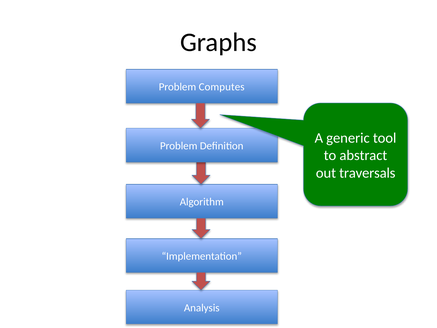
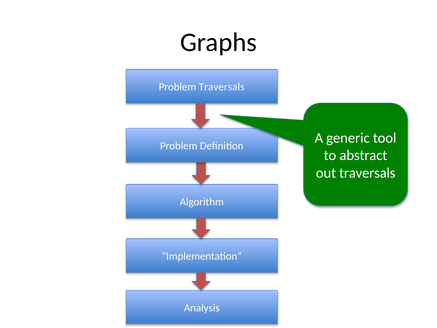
Problem Computes: Computes -> Traversals (222, 87)
